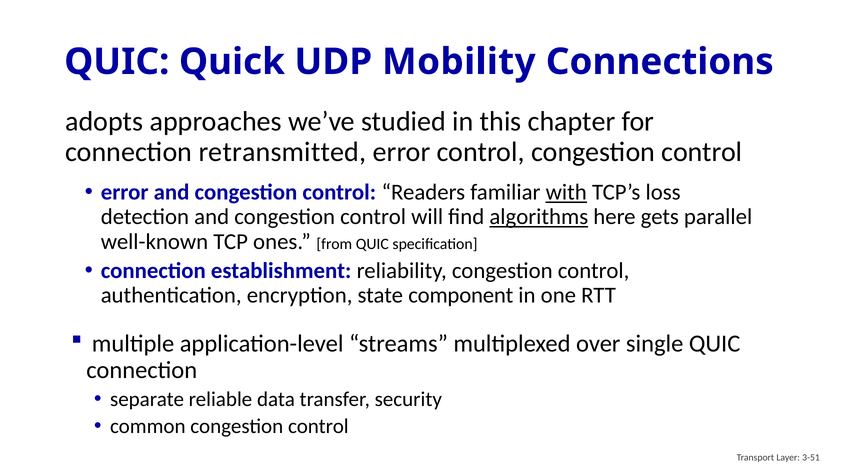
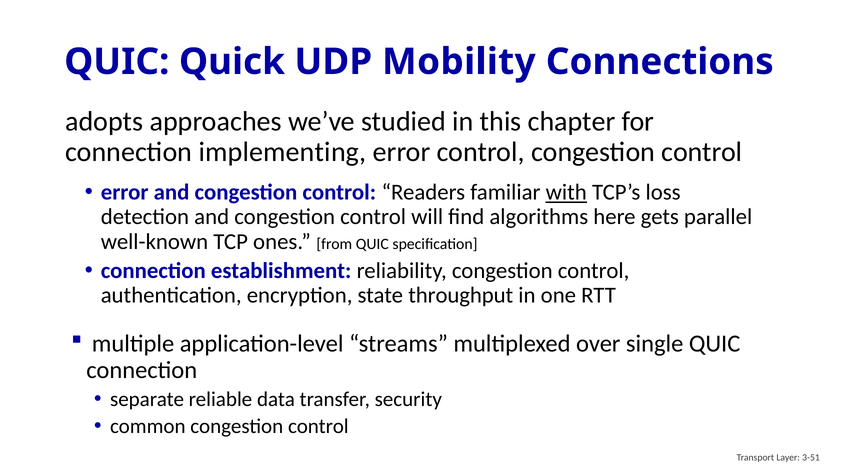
retransmitted: retransmitted -> implementing (282, 152)
algorithms underline: present -> none (539, 217)
component: component -> throughput (461, 296)
